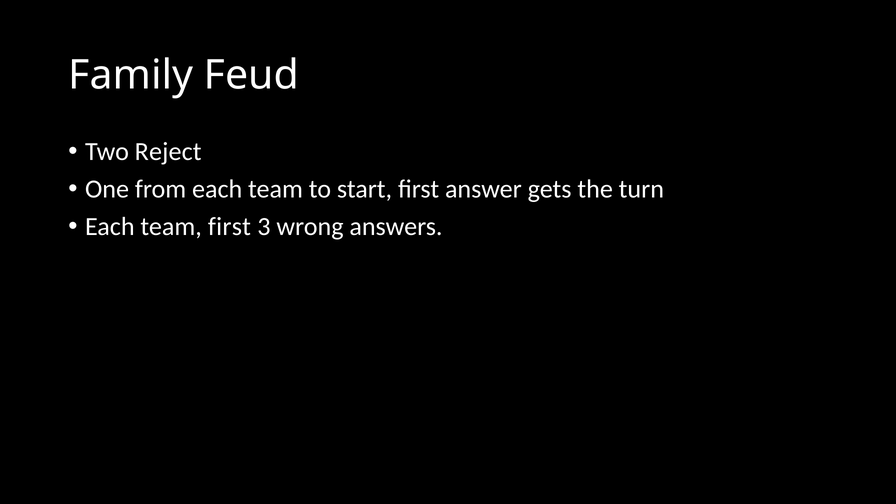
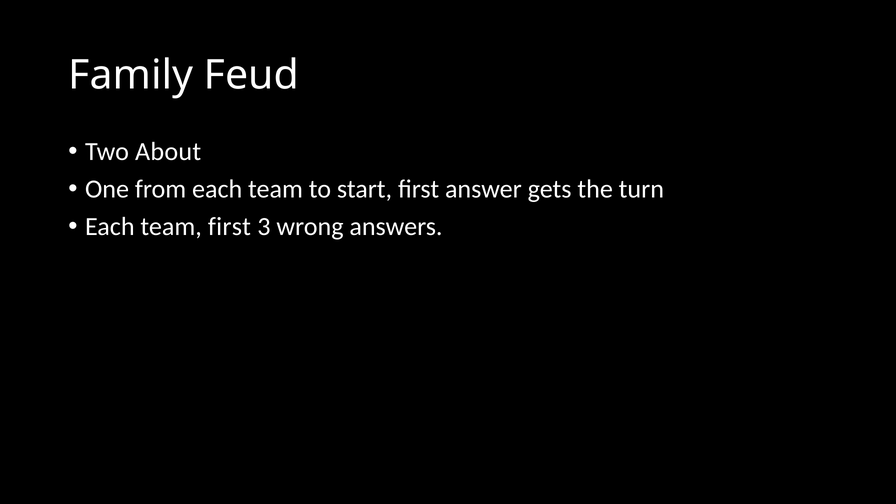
Reject: Reject -> About (168, 151)
